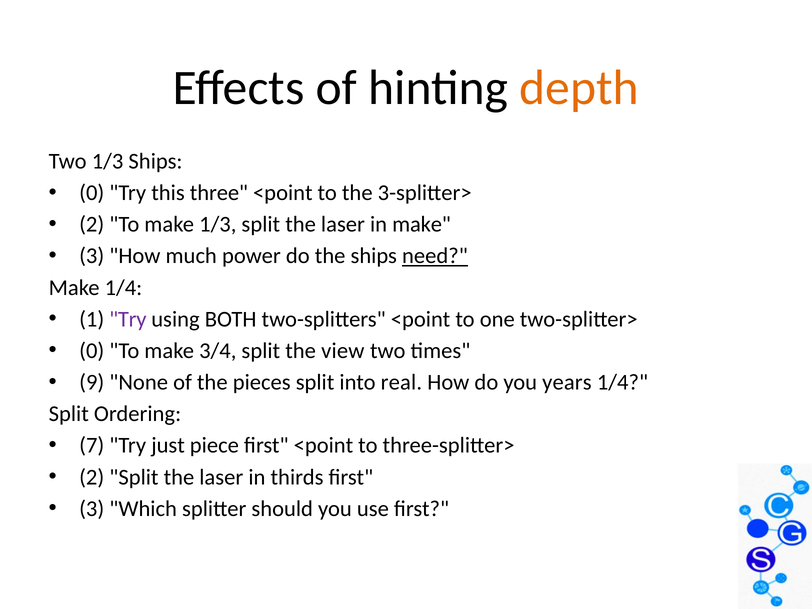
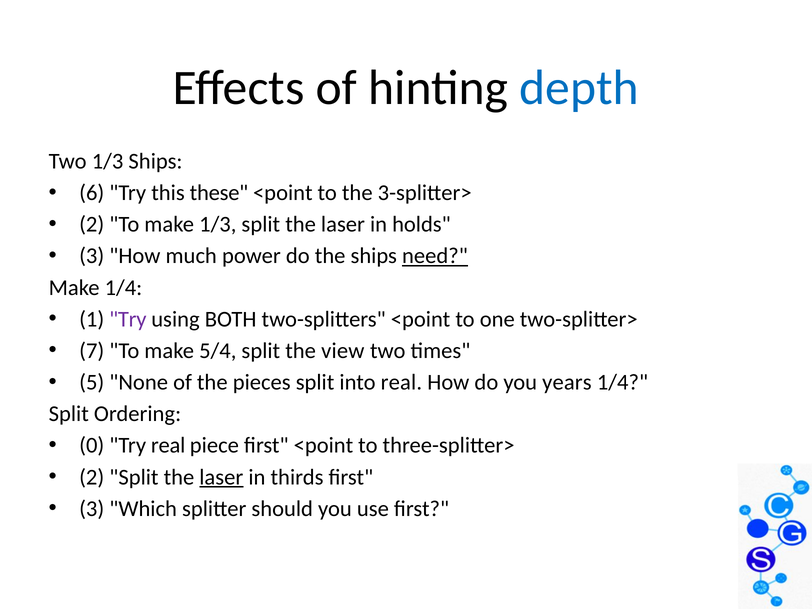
depth colour: orange -> blue (579, 88)
0: 0 -> 6 (92, 193)
three: three -> these (219, 193)
in make: make -> holds (421, 224)
0: 0 -> 7 (92, 351)
3/4: 3/4 -> 5/4 (218, 351)
9: 9 -> 5 (92, 382)
7: 7 -> 0 (92, 446)
Try just: just -> real (168, 446)
laser underline: none -> present (221, 477)
